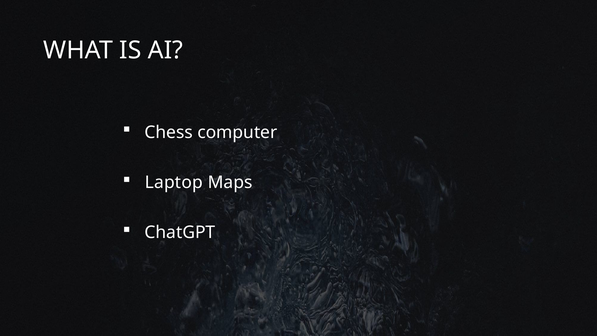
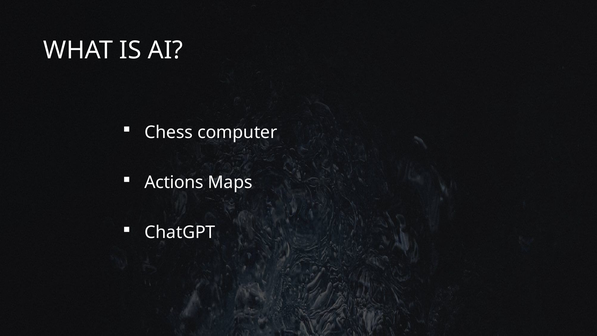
Laptop: Laptop -> Actions (174, 182)
